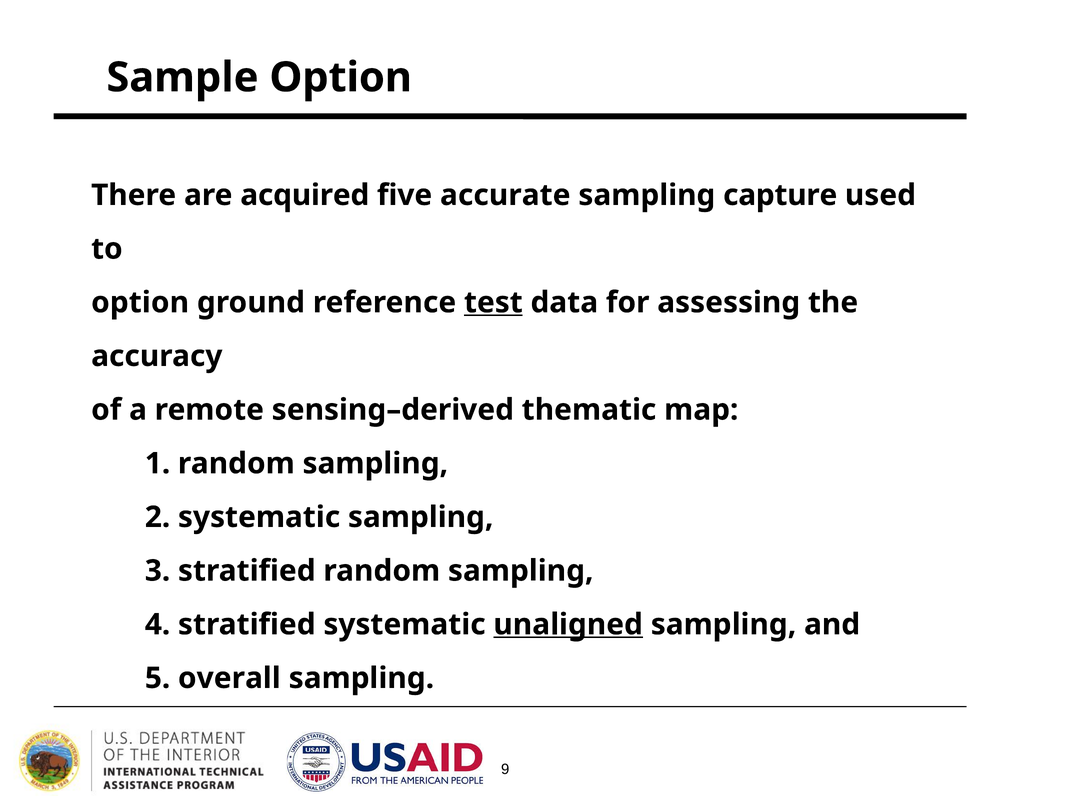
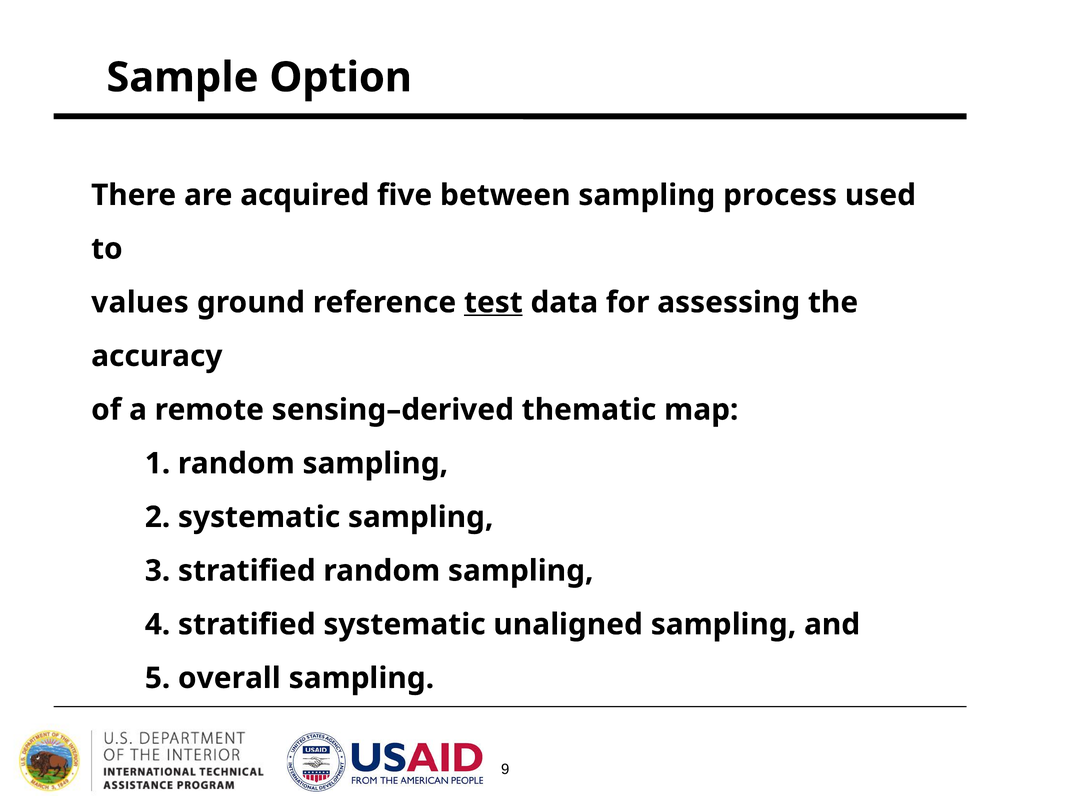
accurate: accurate -> between (505, 195)
capture: capture -> process (780, 195)
option: option -> values (140, 303)
unaligned underline: present -> none (568, 625)
